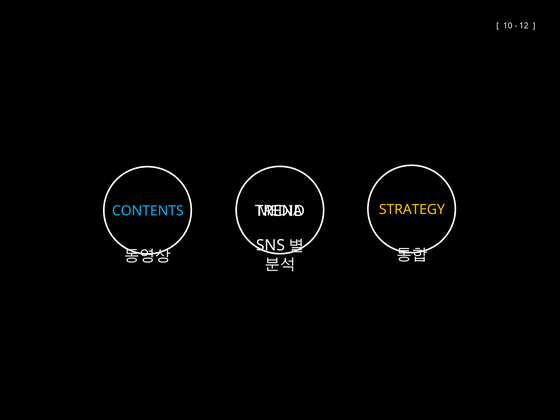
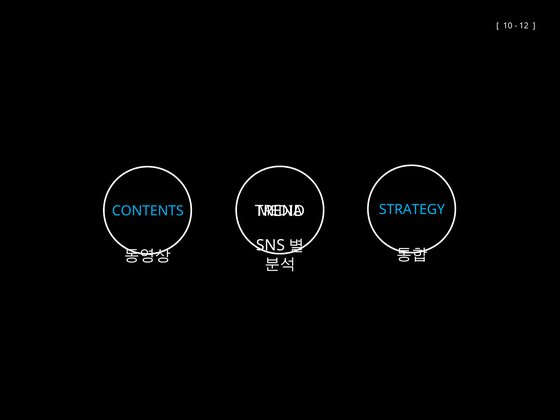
STRATEGY colour: yellow -> light blue (412, 210)
